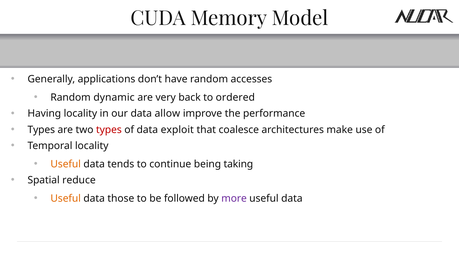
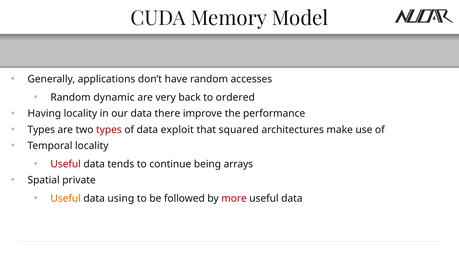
allow: allow -> there (167, 114)
coalesce: coalesce -> squared (239, 130)
Useful colour: orange -> red (66, 164)
taking: taking -> arrays (238, 164)
reduce: reduce -> private (79, 180)
those: those -> using (121, 199)
more colour: purple -> red (234, 199)
